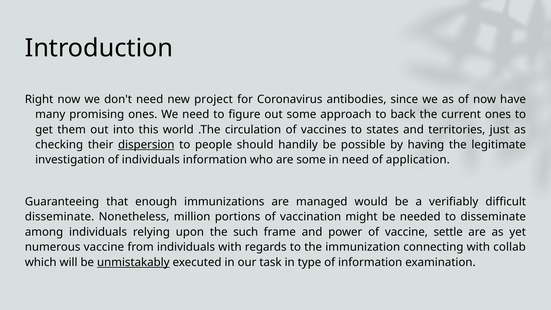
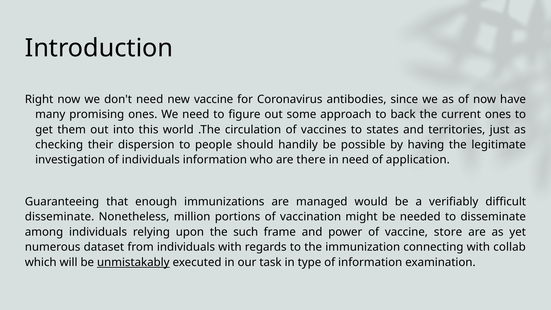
new project: project -> vaccine (214, 99)
dispersion underline: present -> none (146, 145)
are some: some -> there (311, 160)
settle: settle -> store (448, 232)
numerous vaccine: vaccine -> dataset (104, 247)
